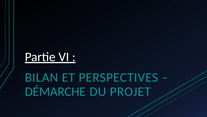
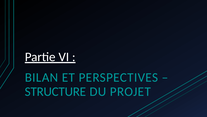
DÉMARCHE: DÉMARCHE -> STRUCTURE (55, 91)
